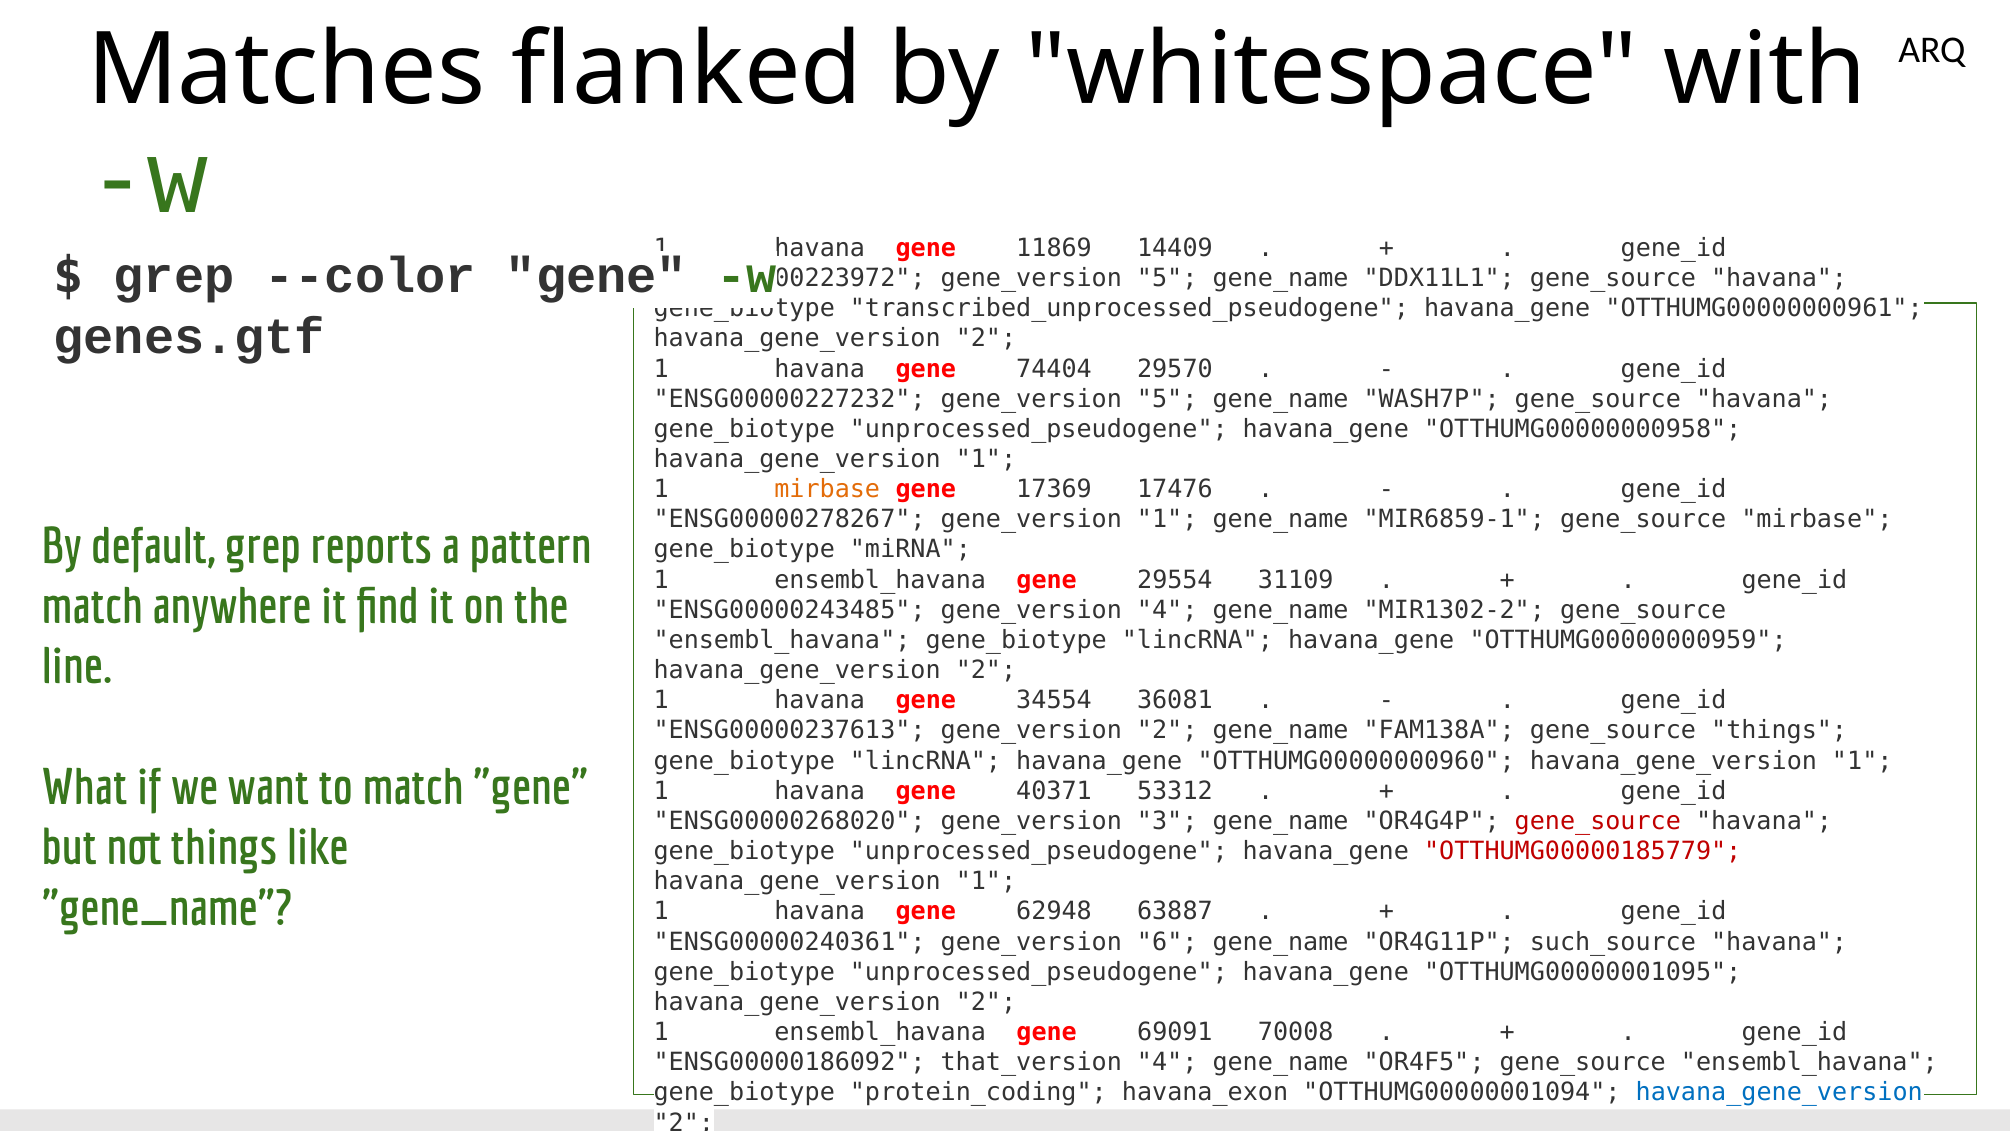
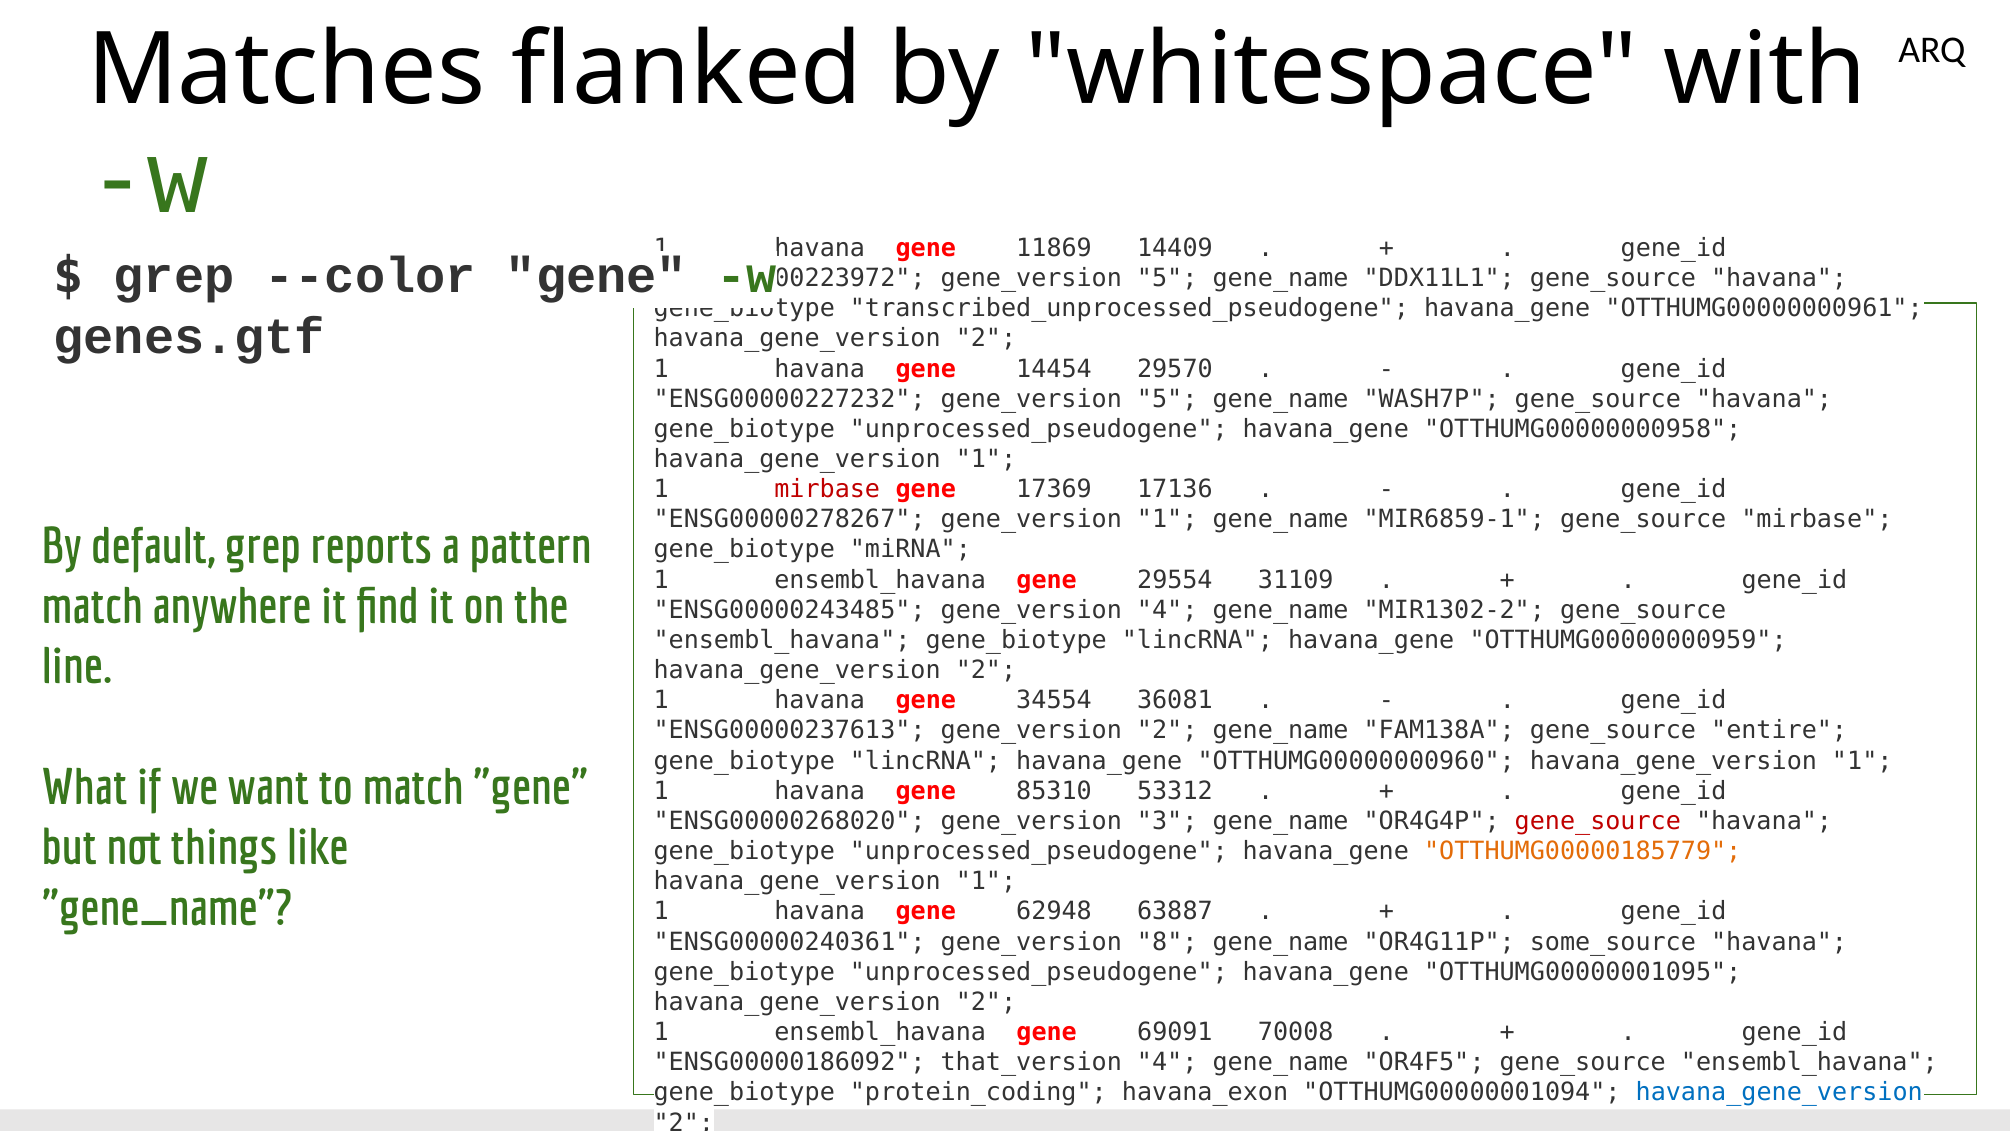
74404: 74404 -> 14454 (1054, 369)
mirbase colour: orange -> red (827, 489)
17476: 17476 -> 17136 (1175, 489)
gene_source things: things -> entire (1779, 730)
40371: 40371 -> 85310 (1054, 791)
OTTHUMG00000185779 colour: red -> orange (1583, 851)
6: 6 -> 8 (1167, 941)
such_source: such_source -> some_source (1613, 941)
